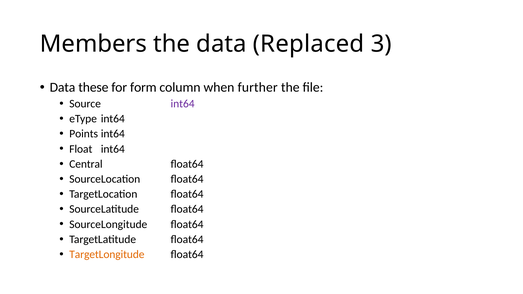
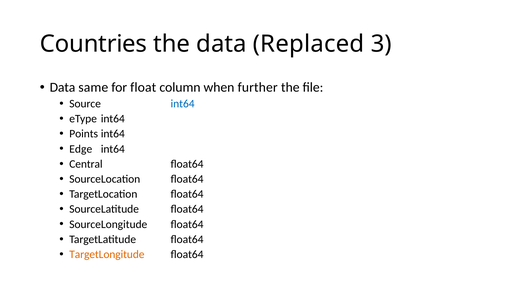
Members: Members -> Countries (93, 44)
these: these -> same (93, 88)
form: form -> float (143, 88)
int64 colour: purple -> blue (183, 104)
Float: Float -> Edge (81, 149)
